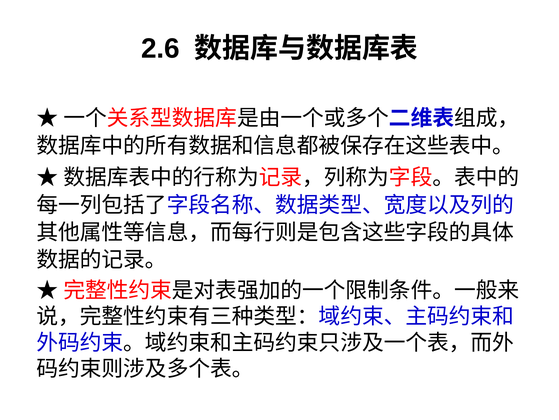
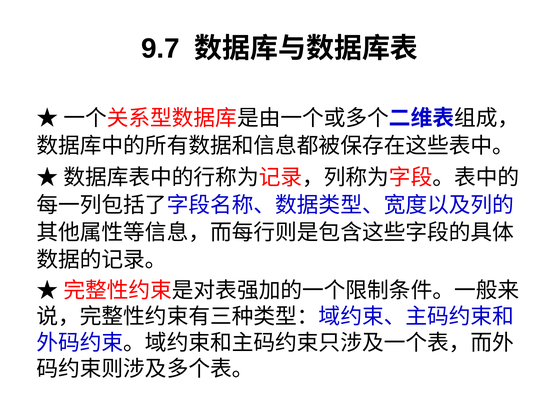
2.6: 2.6 -> 9.7 (160, 49)
